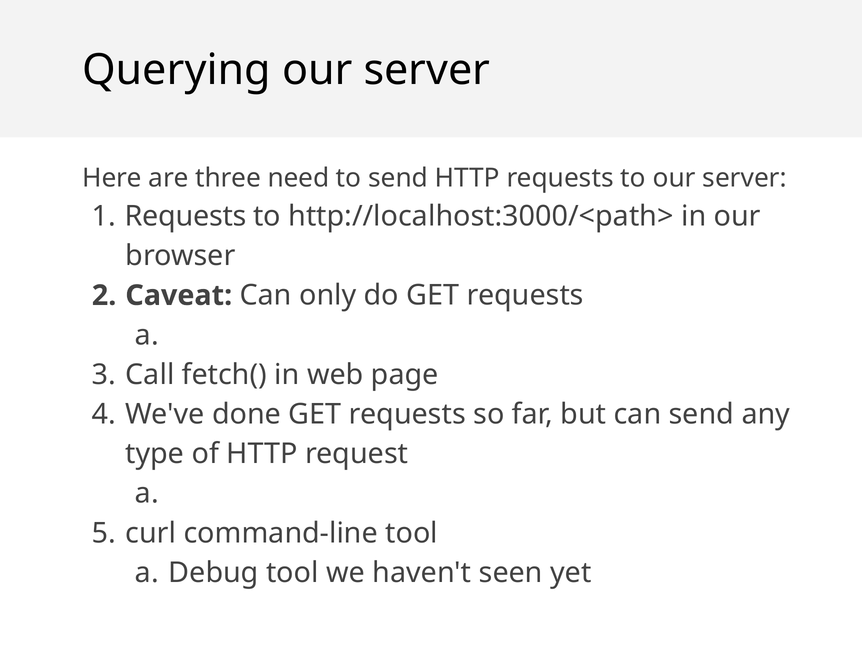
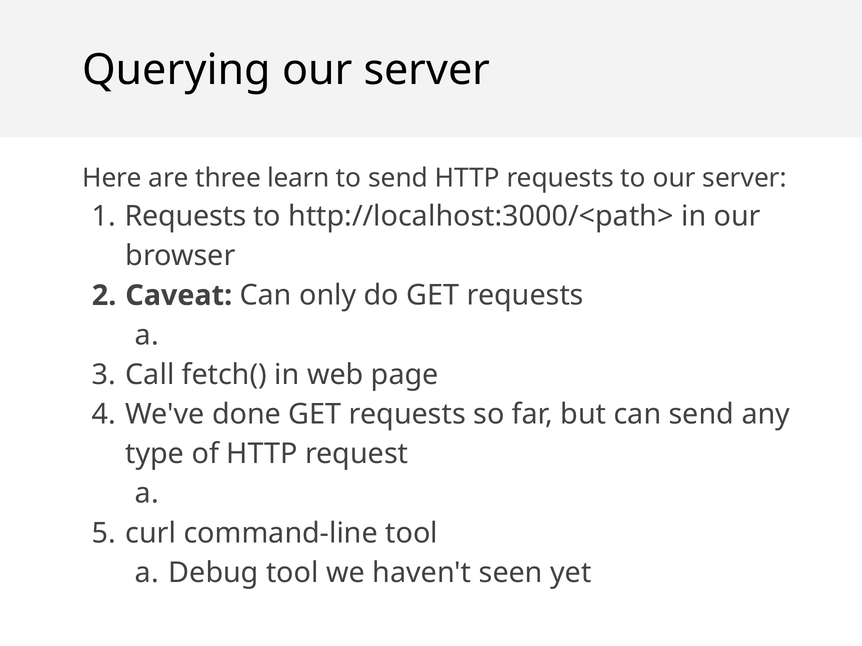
need: need -> learn (298, 178)
